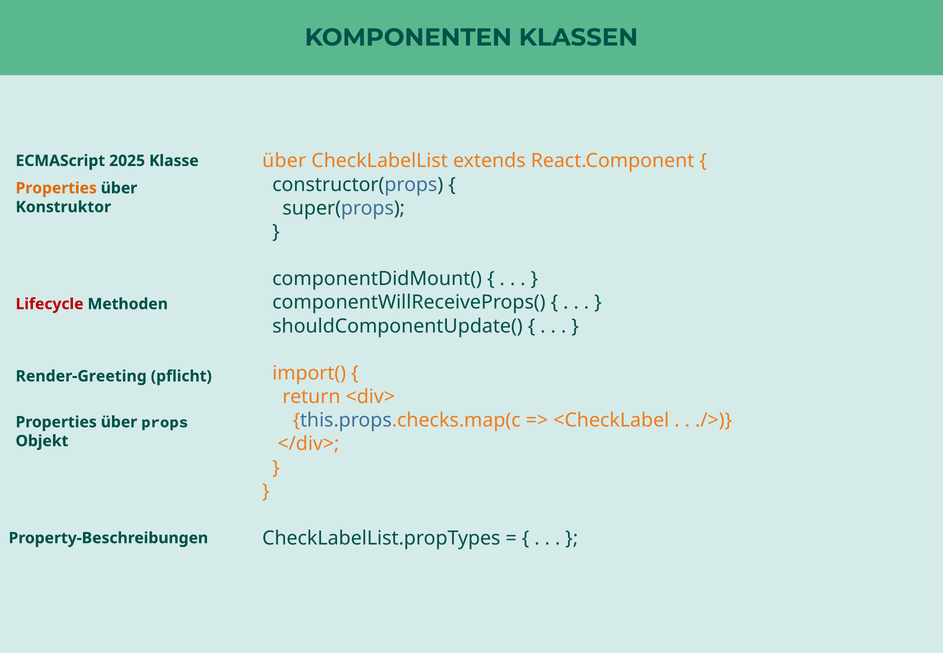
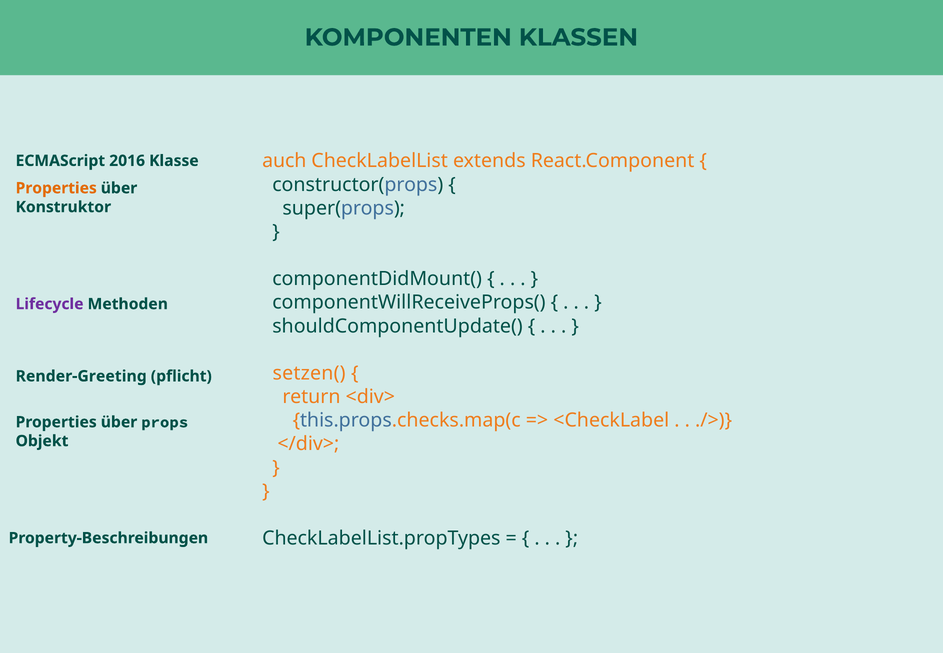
über: über -> auch (284, 161)
2025: 2025 -> 2016 (127, 161)
Lifecycle colour: red -> purple (50, 304)
import(: import( -> setzen( (309, 373)
